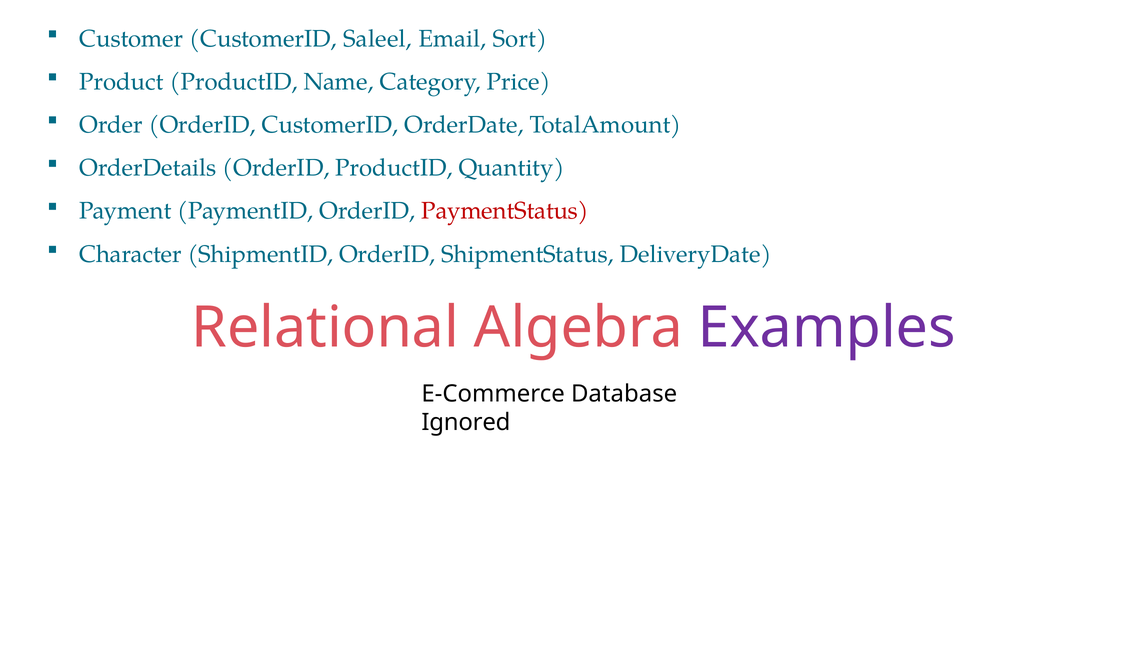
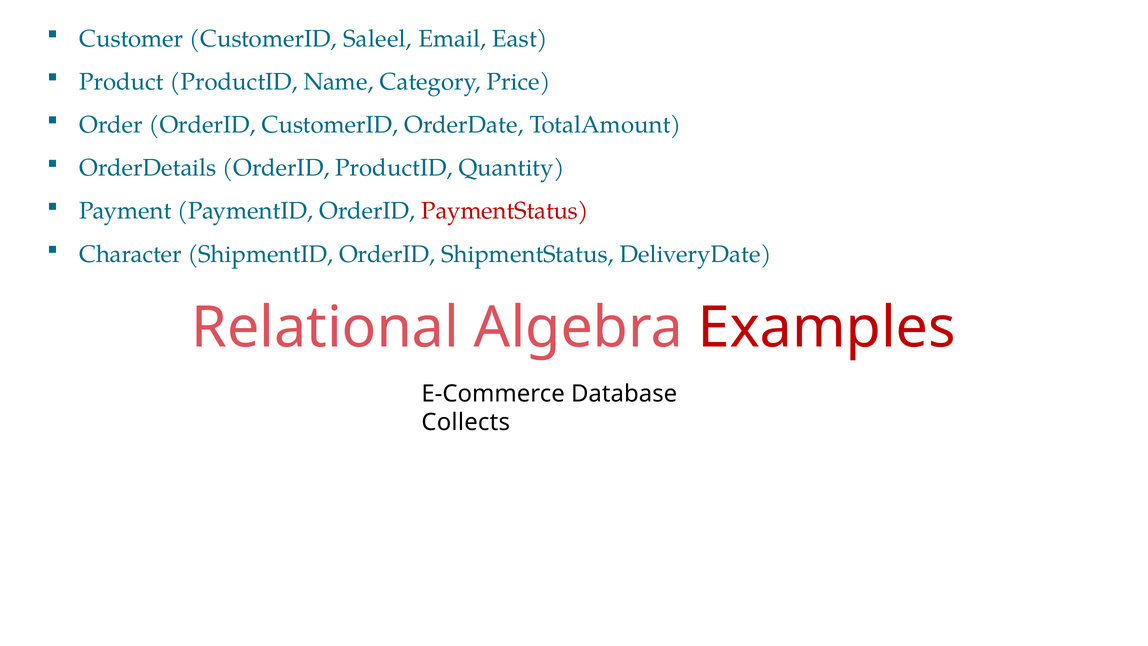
Sort: Sort -> East (520, 39)
Examples colour: purple -> red (827, 328)
Ignored: Ignored -> Collects (466, 422)
